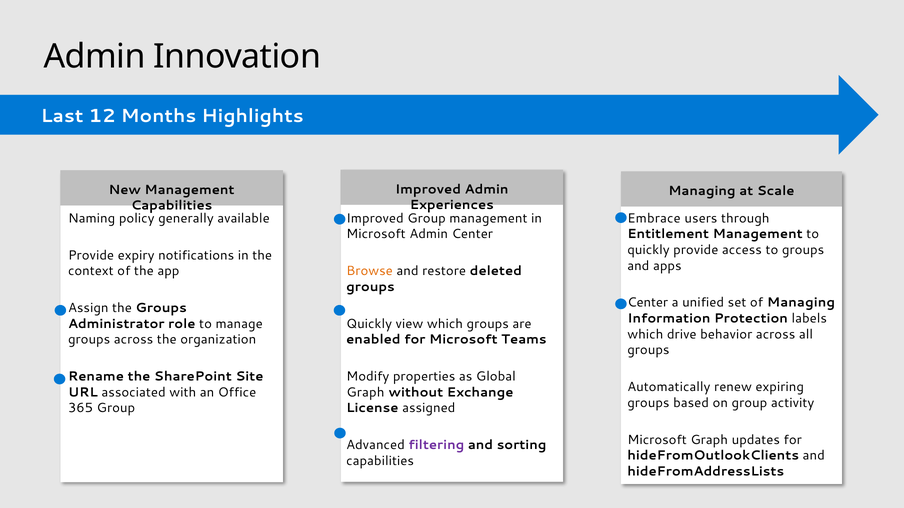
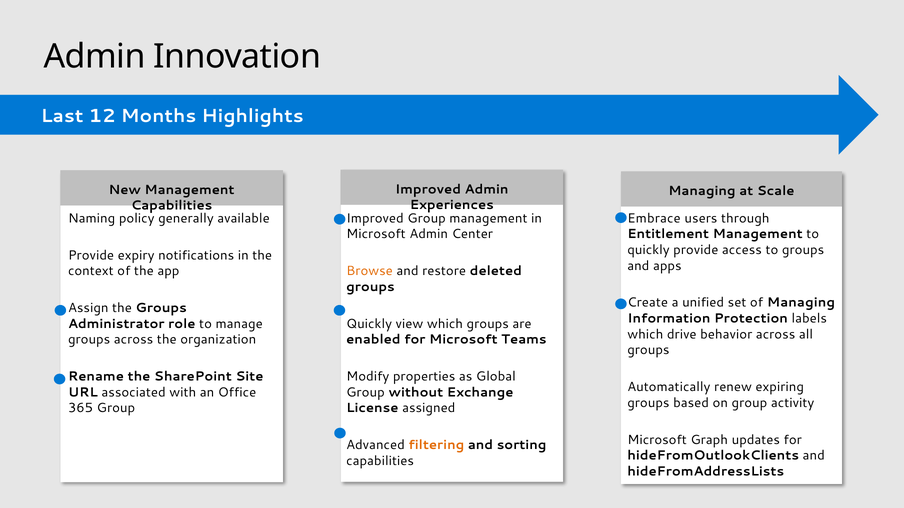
Center: Center -> Create (648, 303)
Graph: Graph -> Group (365, 393)
filtering colour: purple -> orange (436, 445)
